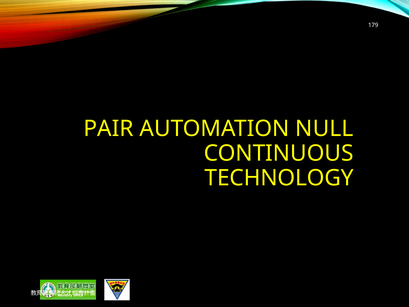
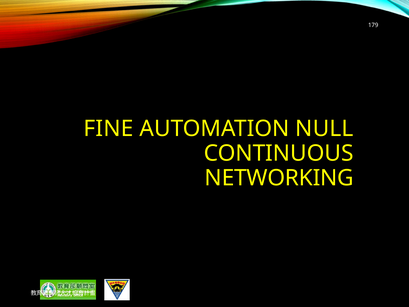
PAIR: PAIR -> FINE (109, 129)
TECHNOLOGY: TECHNOLOGY -> NETWORKING (279, 178)
